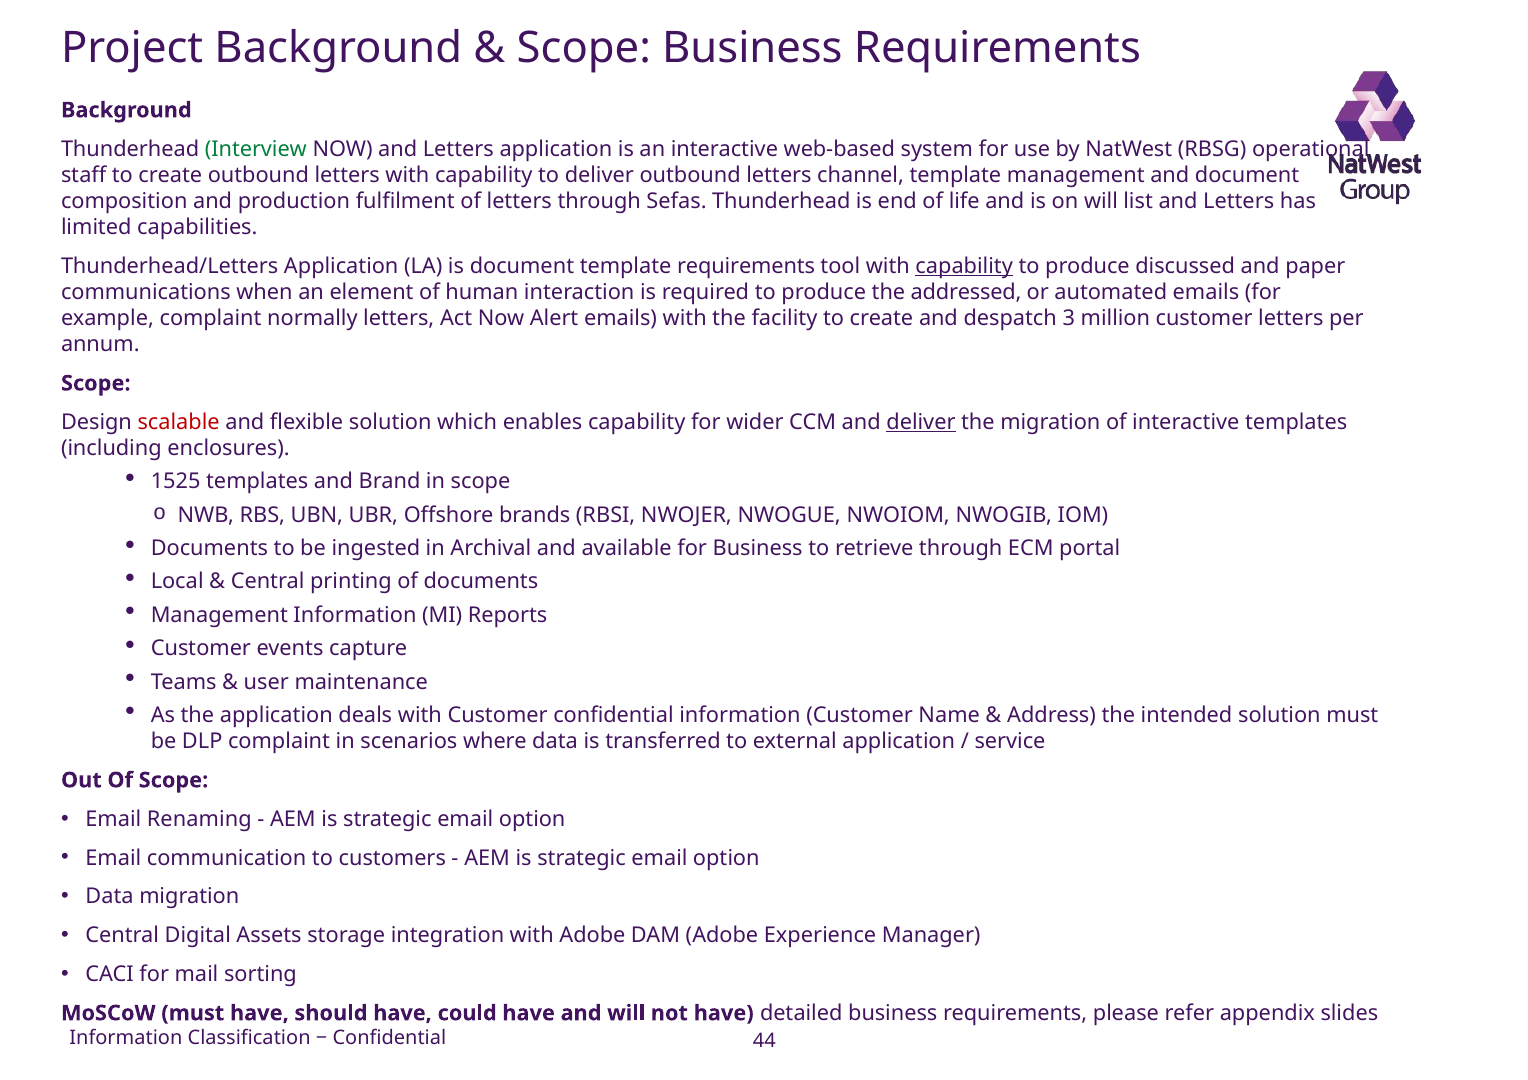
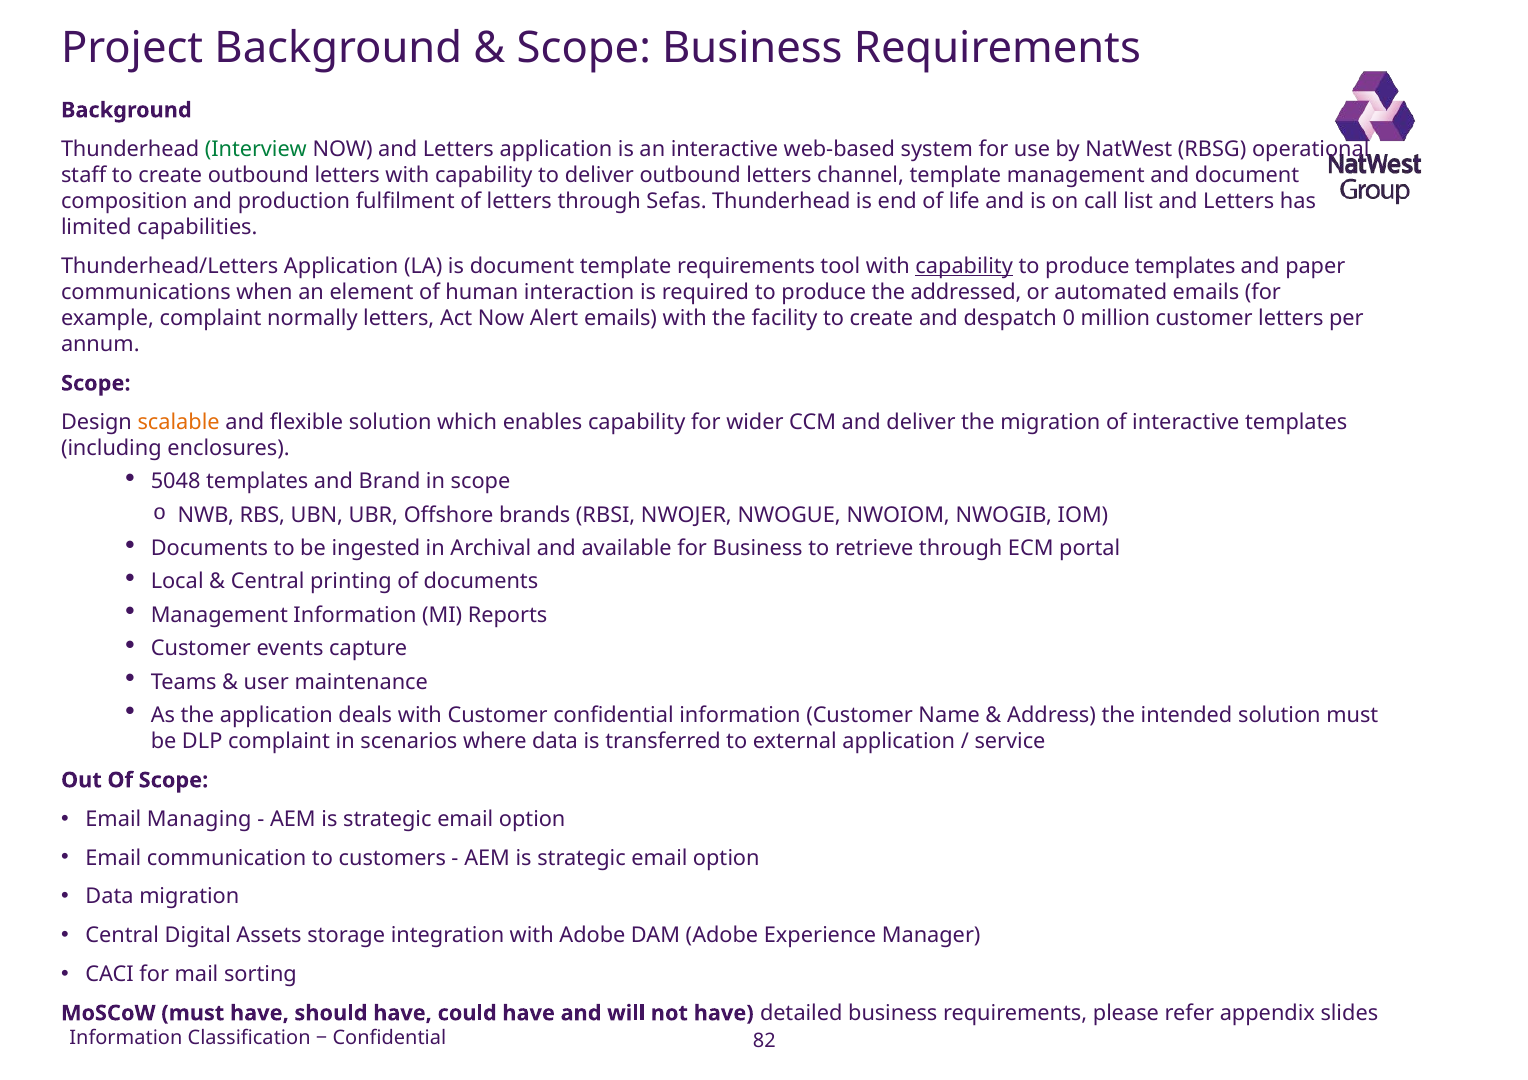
on will: will -> call (1101, 201)
produce discussed: discussed -> templates (1185, 266)
3: 3 -> 0 (1069, 319)
scalable colour: red -> orange (179, 422)
deliver underline: present -> none (921, 422)
1525: 1525 -> 5048 (176, 482)
Renaming: Renaming -> Managing (199, 819)
44: 44 -> 82 (764, 1042)
